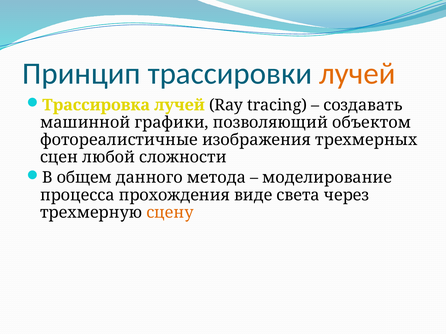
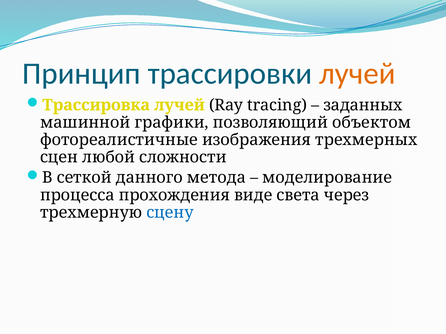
создавать: создавать -> заданных (363, 105)
общем: общем -> сеткой (84, 178)
сцену colour: orange -> blue (170, 213)
